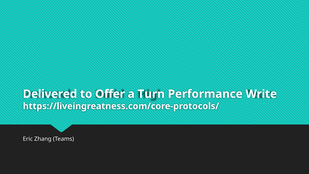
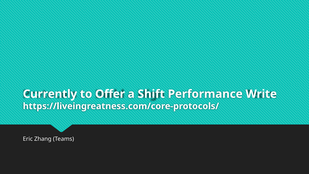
Delivered: Delivered -> Currently (50, 94)
Turn: Turn -> Shift (151, 94)
